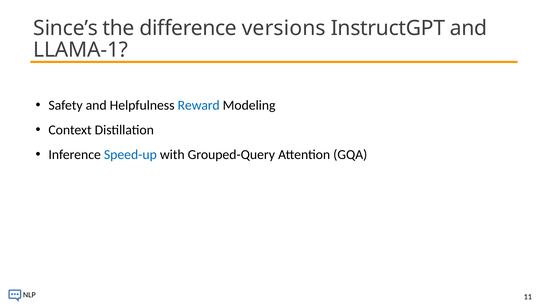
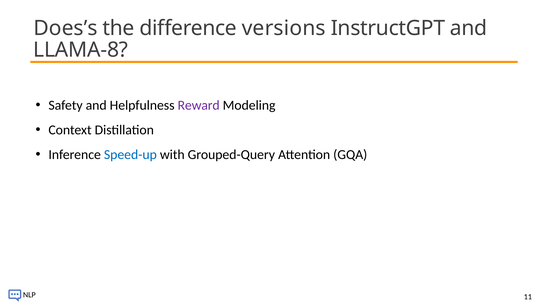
Since’s: Since’s -> Does’s (66, 28)
LLAMA-1: LLAMA-1 -> LLAMA-8 (81, 50)
Reward colour: blue -> purple (199, 105)
